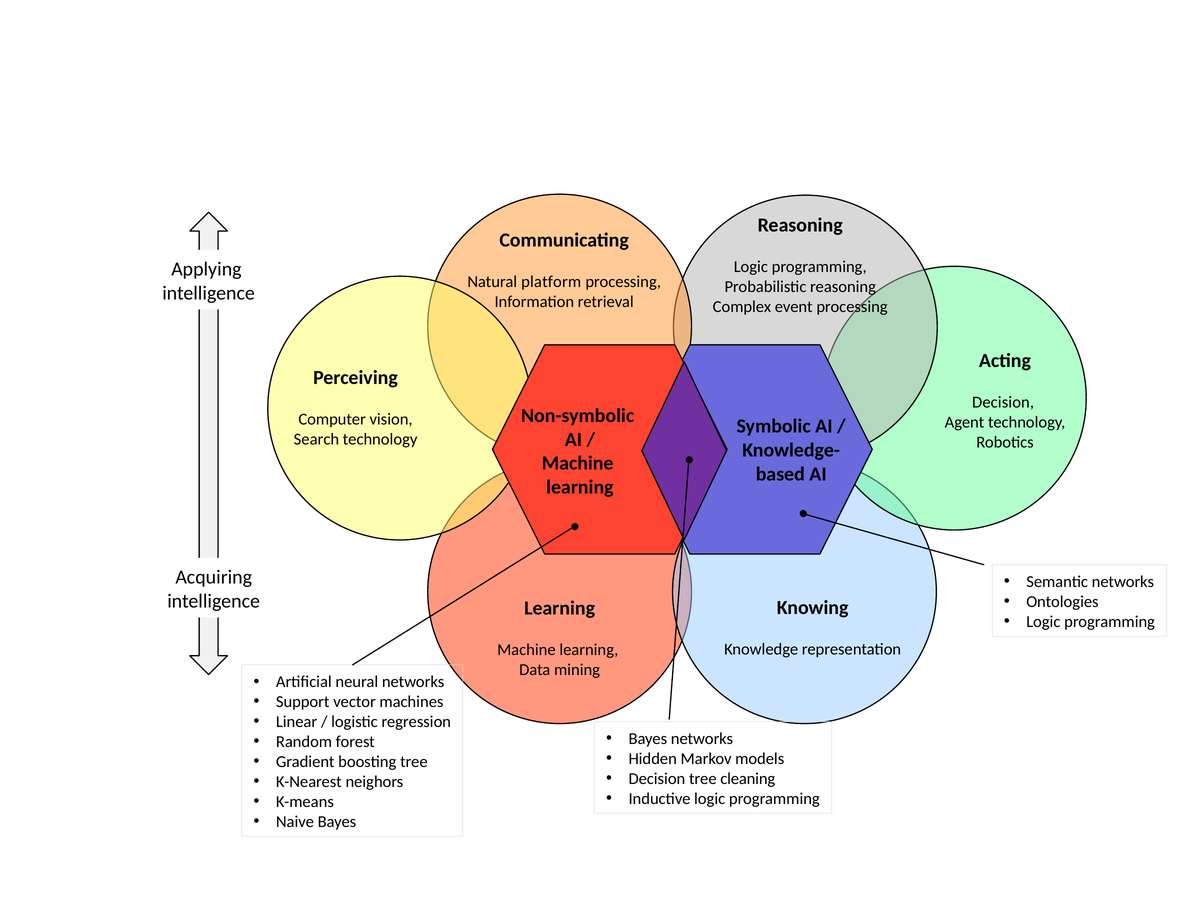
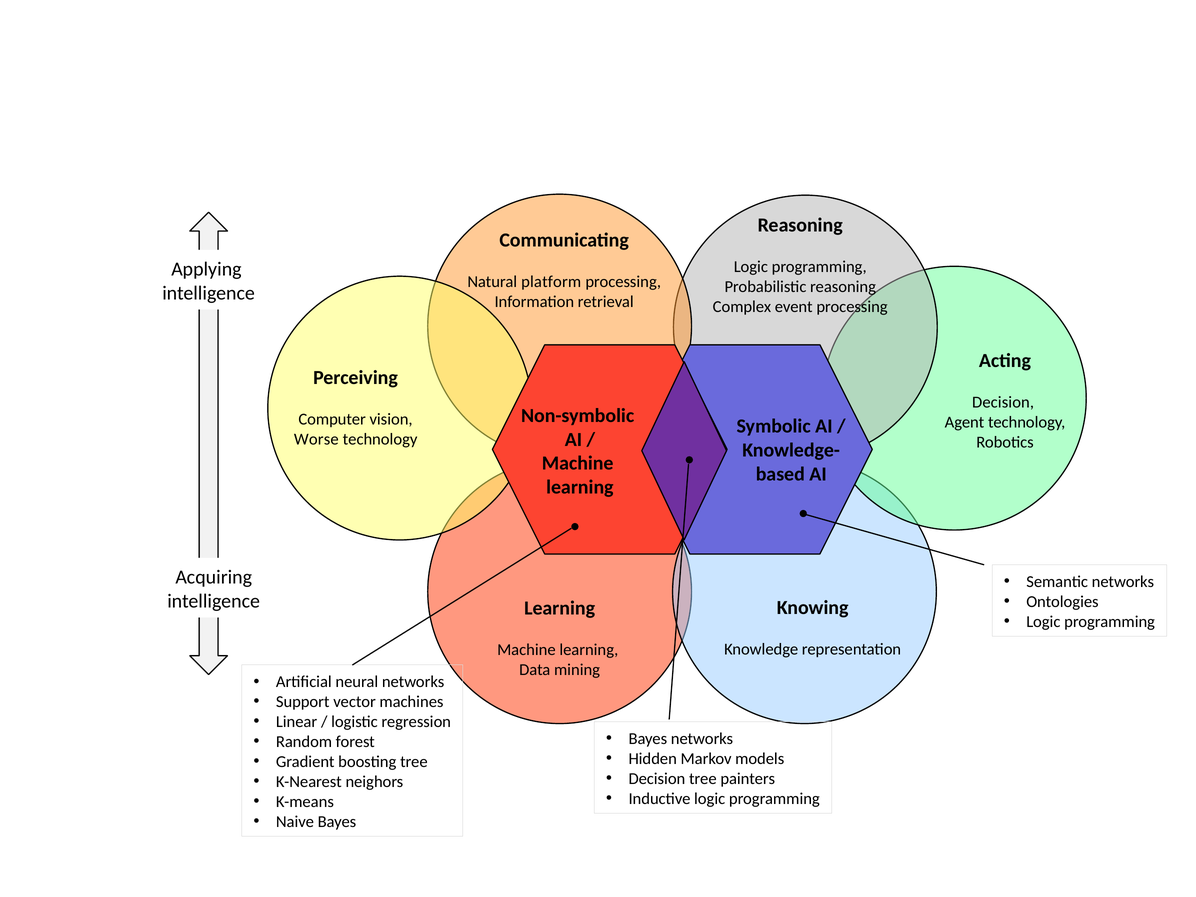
Search: Search -> Worse (316, 439)
cleaning: cleaning -> painters (748, 779)
